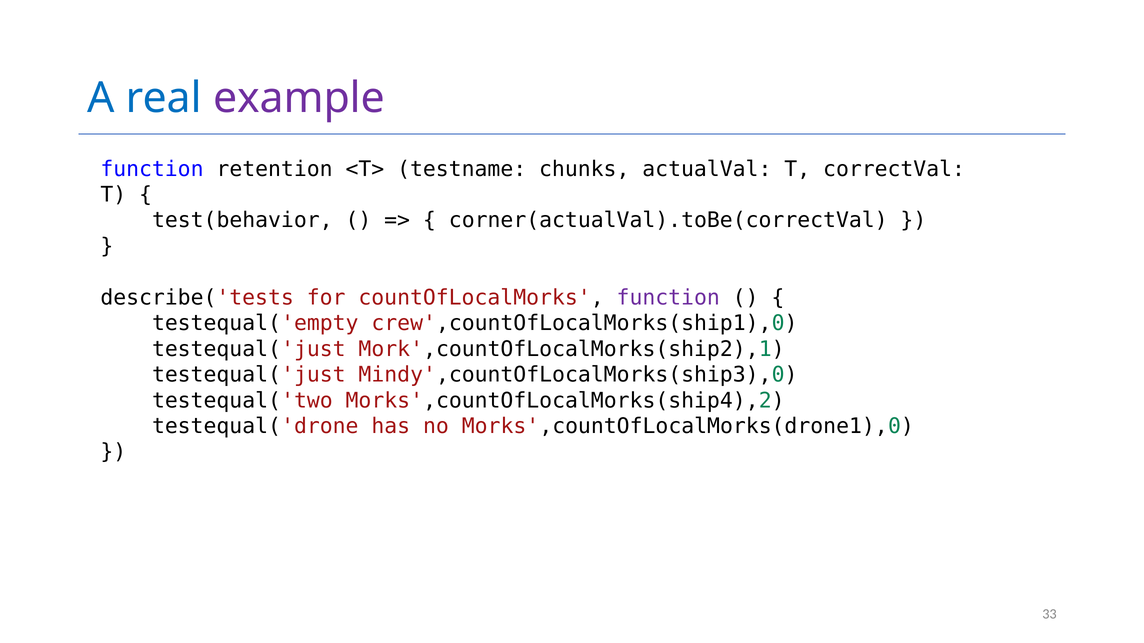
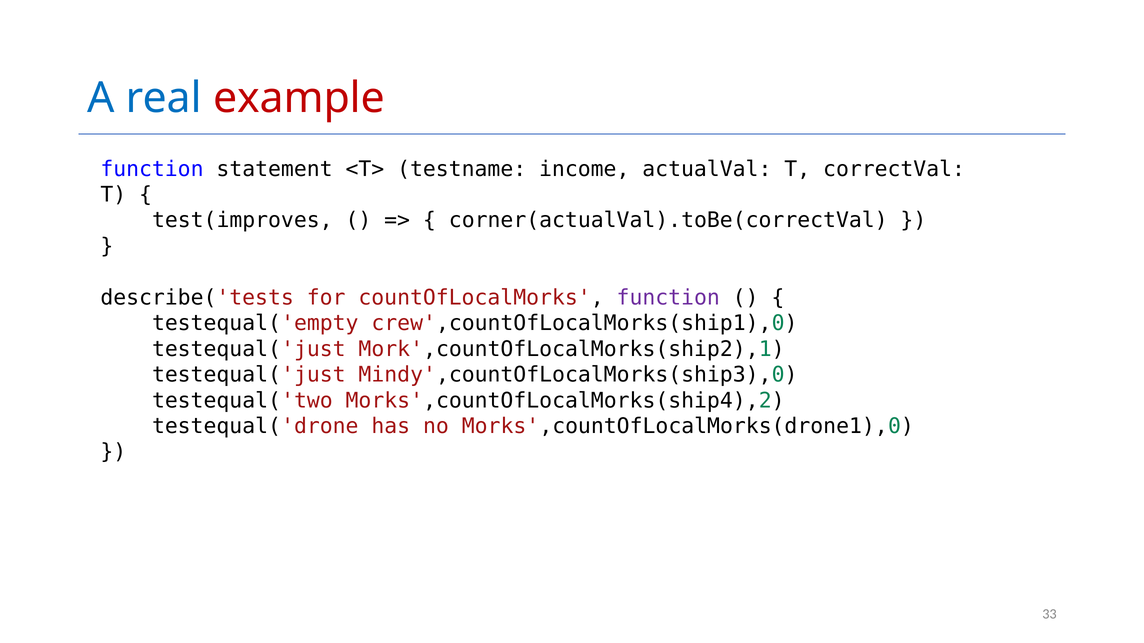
example colour: purple -> red (299, 98)
retention: retention -> statement (275, 169)
chunks: chunks -> income (584, 169)
test(behavior: test(behavior -> test(improves (242, 221)
